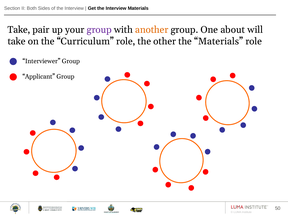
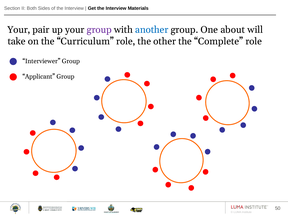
Take: Take -> Your (19, 30)
another colour: orange -> blue (152, 30)
the Materials: Materials -> Complete (219, 41)
